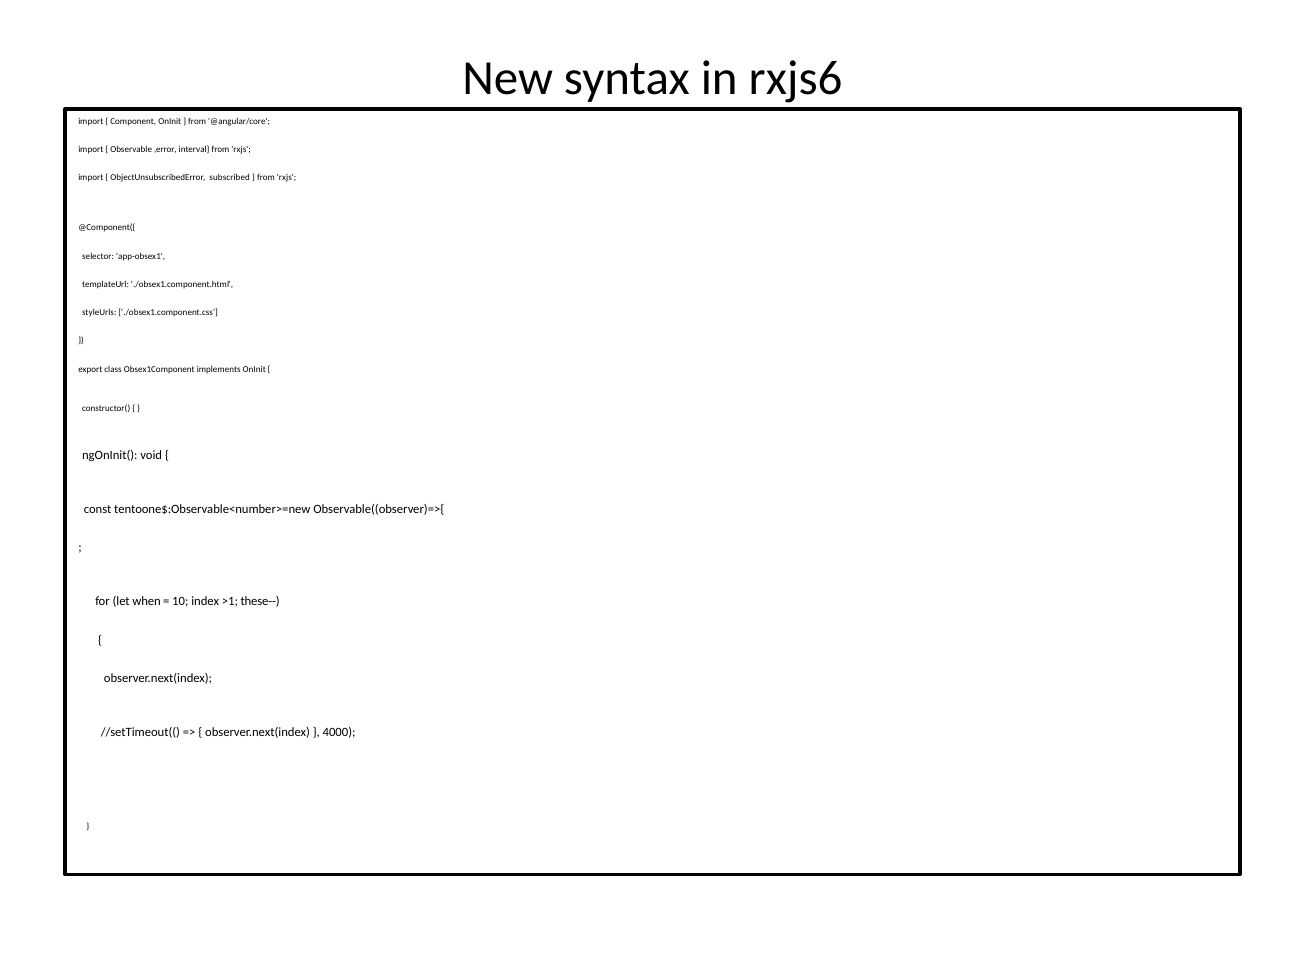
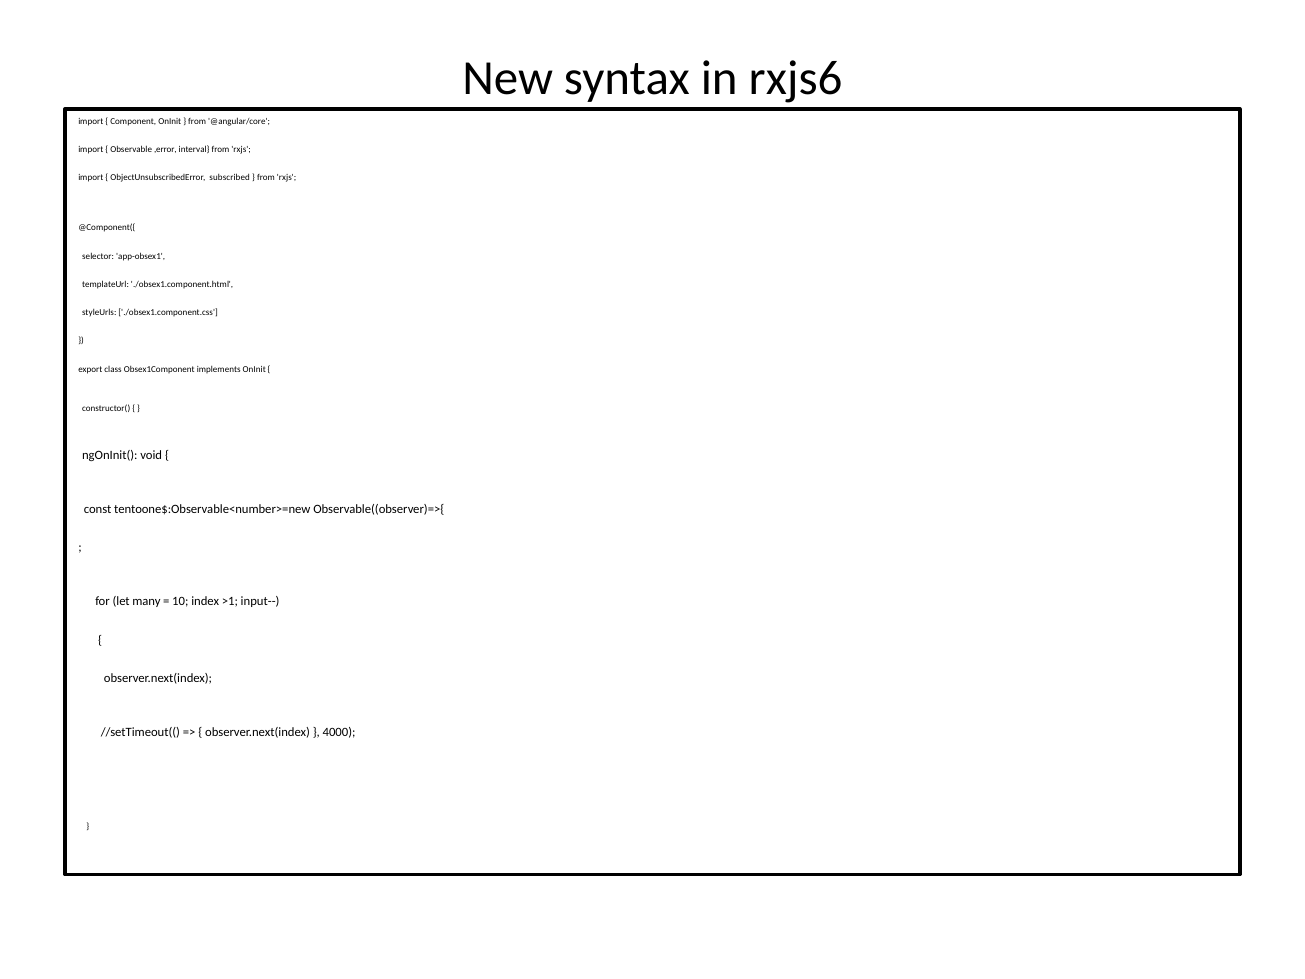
when: when -> many (147, 601)
these--: these-- -> input-- (260, 601)
